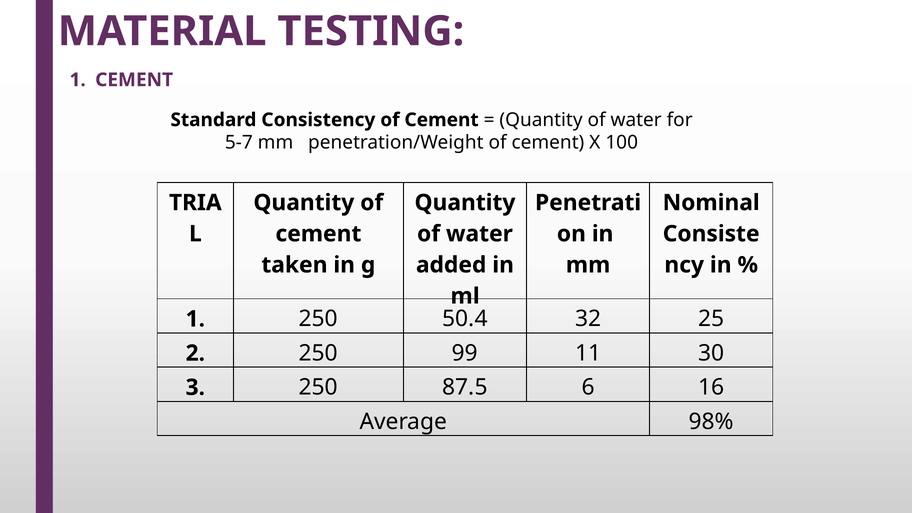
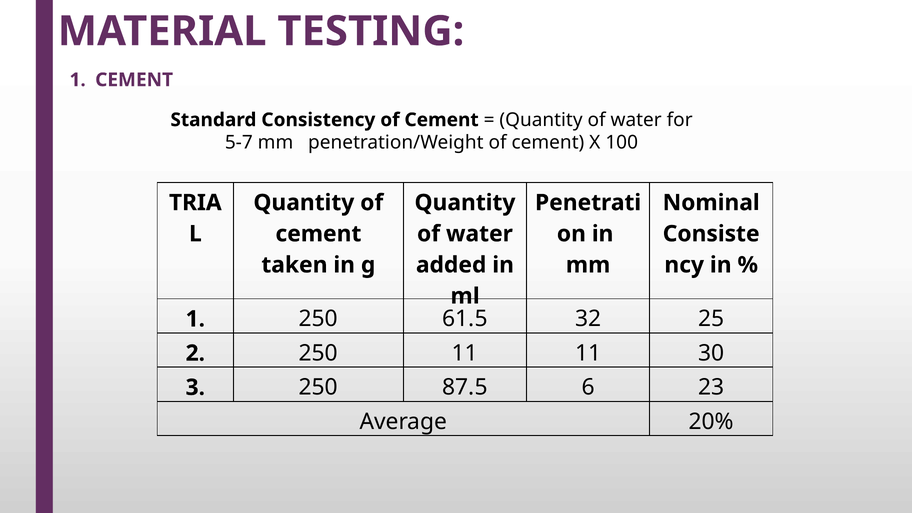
50.4: 50.4 -> 61.5 (465, 319)
250 99: 99 -> 11 (465, 353)
16: 16 -> 23 (711, 387)
98%: 98% -> 20% (711, 422)
